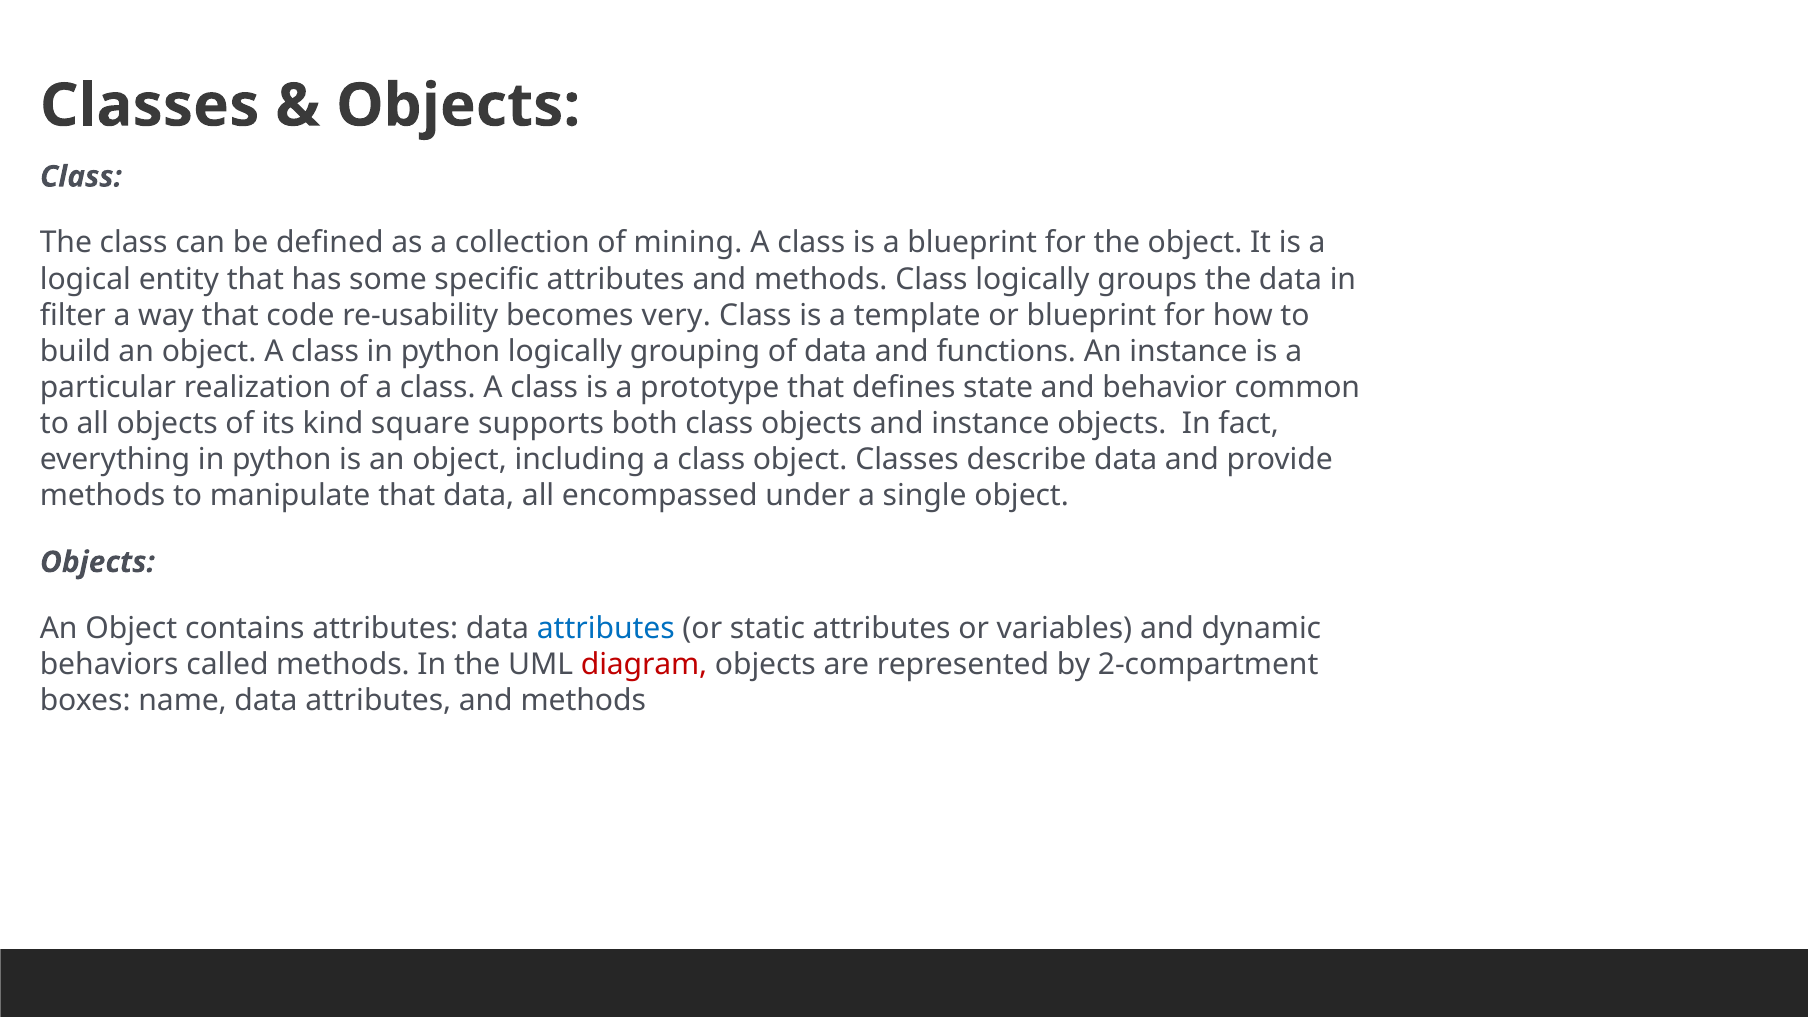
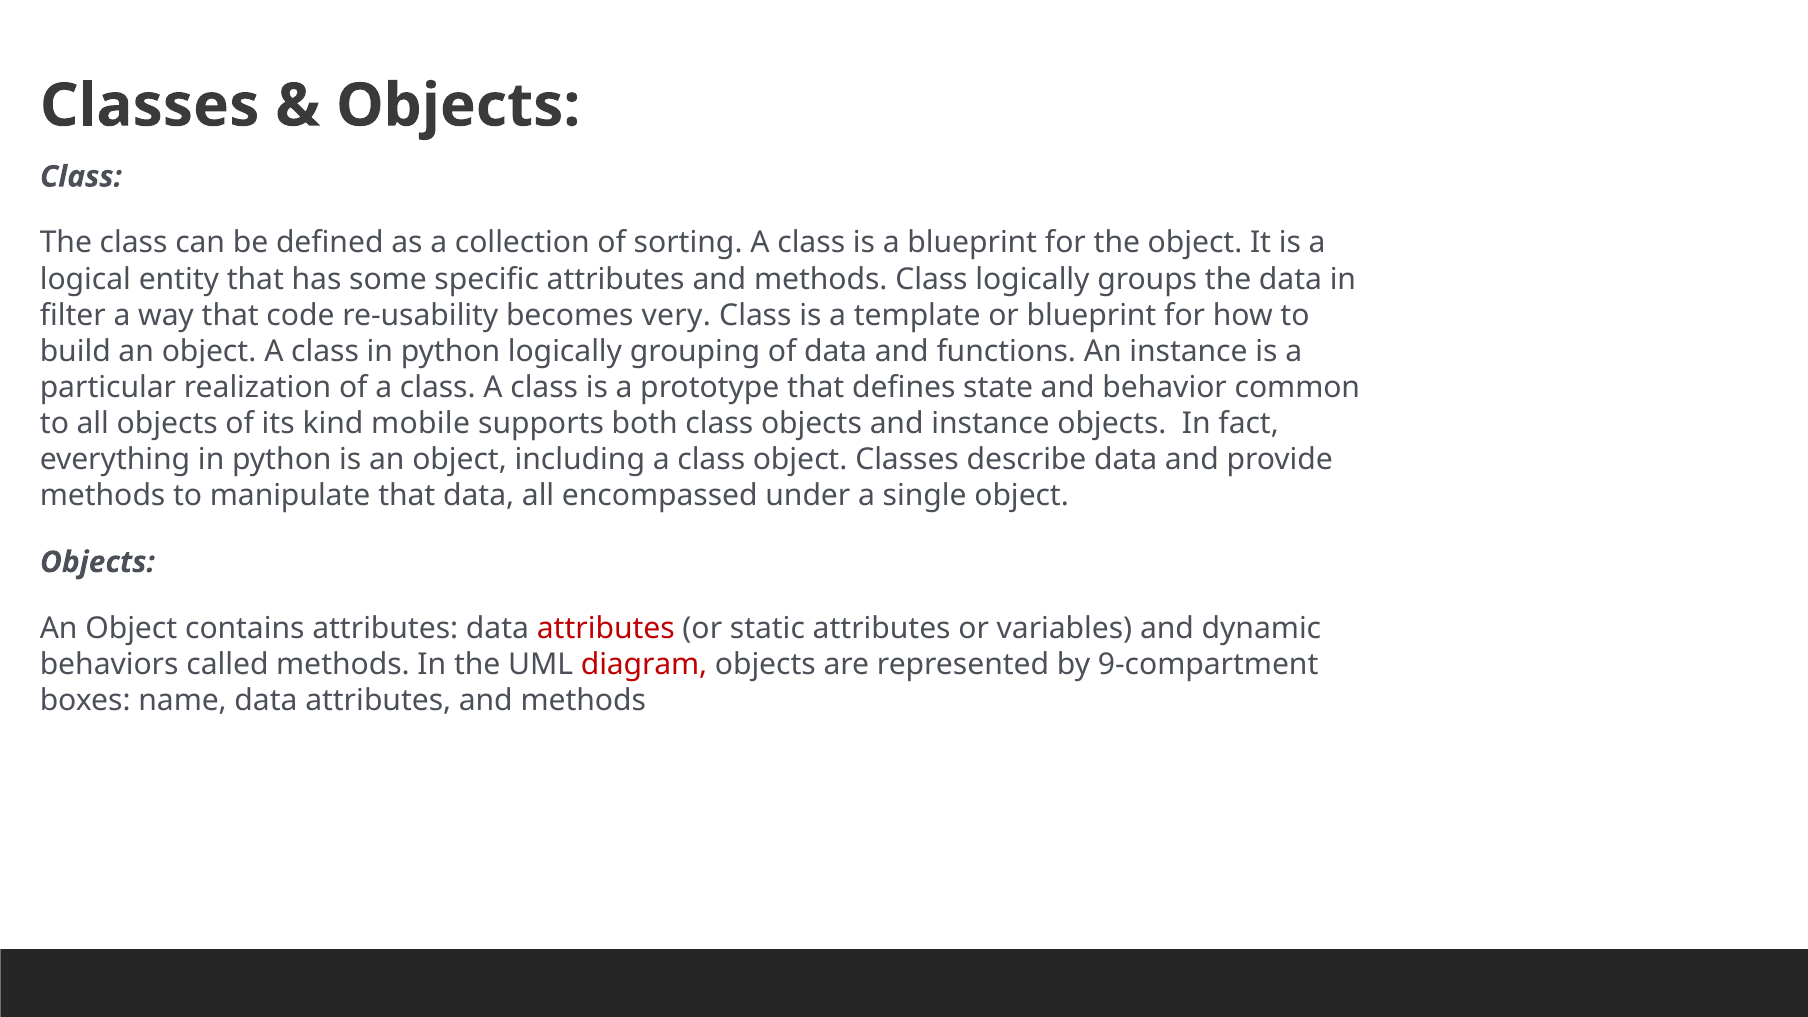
mining: mining -> sorting (688, 243)
square: square -> mobile (421, 424)
attributes colour: blue -> red (606, 628)
2-compartment: 2-compartment -> 9-compartment (1208, 665)
